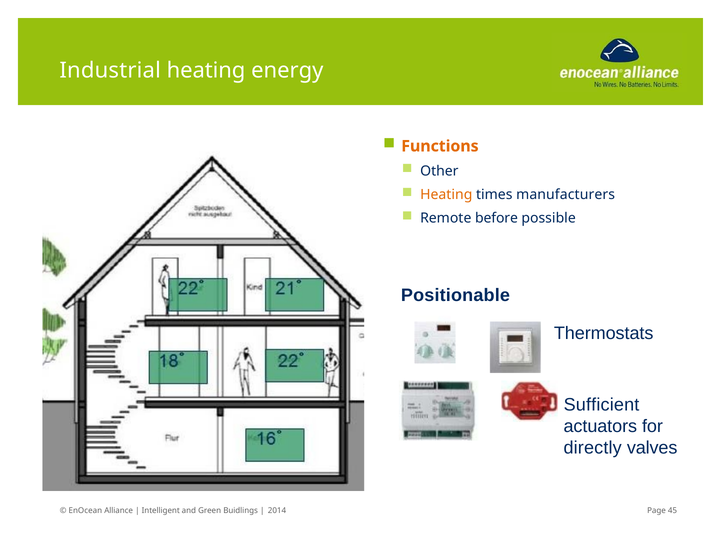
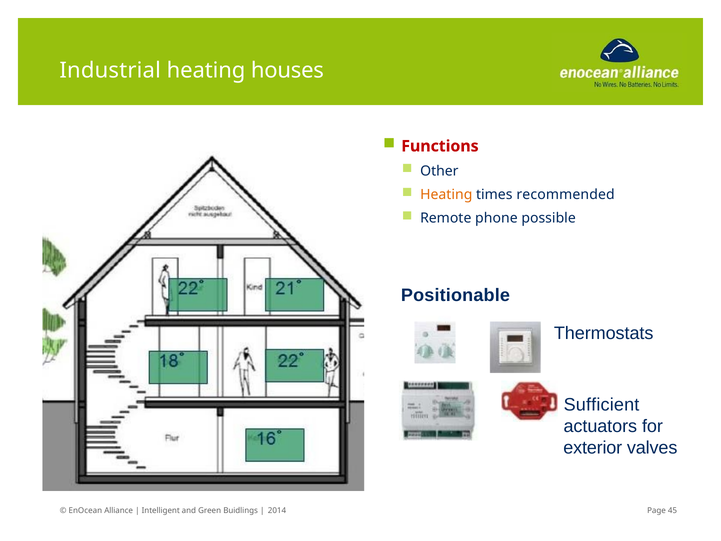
energy: energy -> houses (287, 70)
Functions colour: orange -> red (440, 146)
manufacturers: manufacturers -> recommended (566, 195)
before: before -> phone (496, 218)
directly: directly -> exterior (593, 448)
